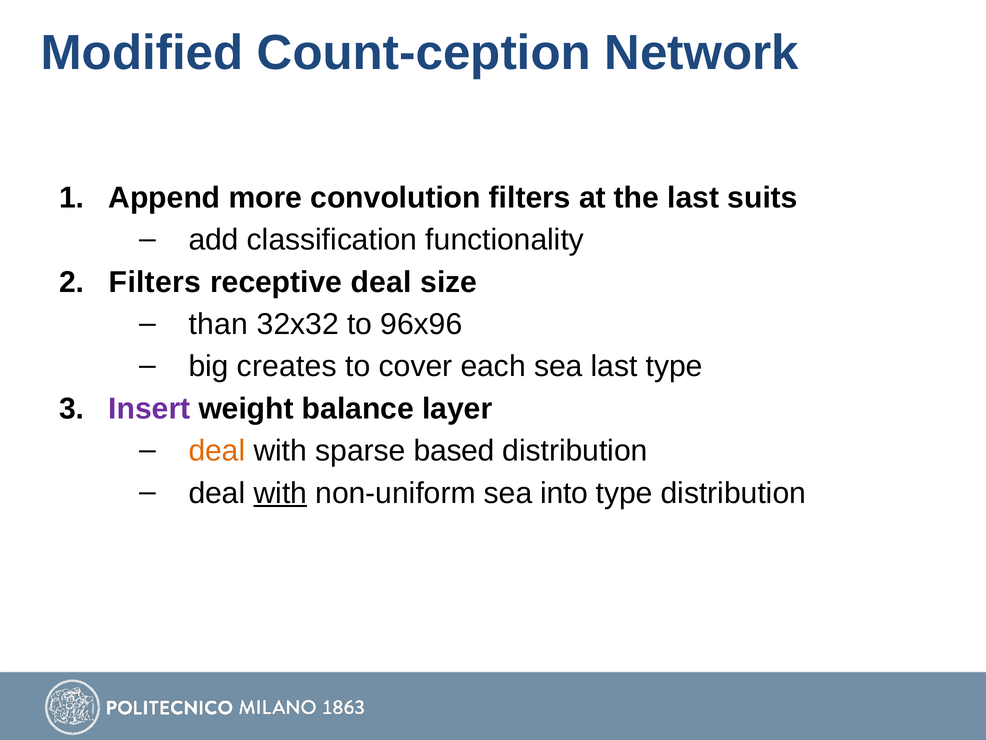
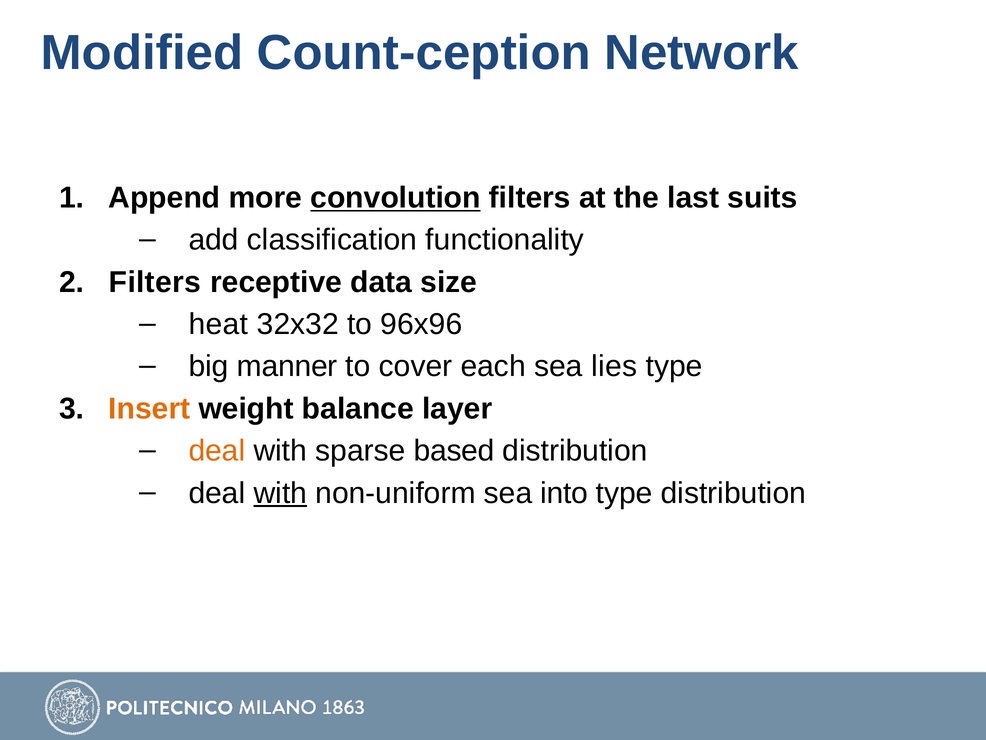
convolution underline: none -> present (396, 198)
receptive deal: deal -> data (381, 282)
than: than -> heat (218, 324)
creates: creates -> manner (287, 366)
sea last: last -> lies (614, 366)
Insert colour: purple -> orange (149, 408)
